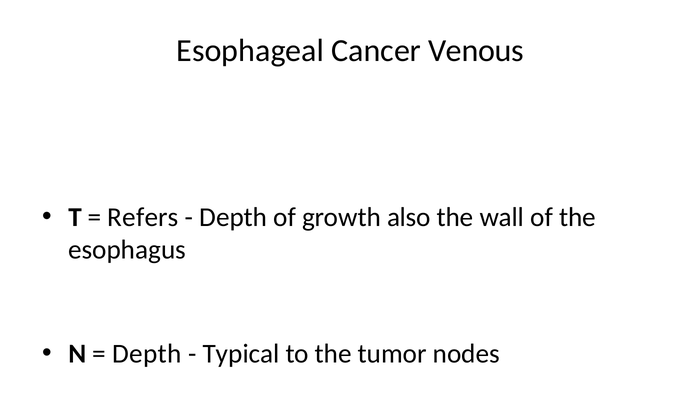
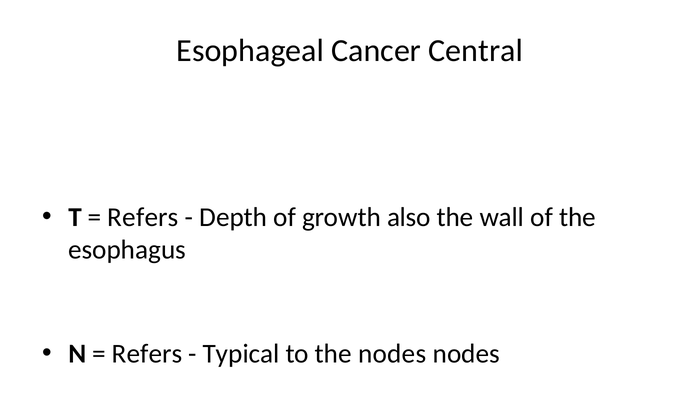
Venous: Venous -> Central (476, 51)
Depth: Depth -> Refers (147, 353)
the tumor: tumor -> nodes (392, 353)
